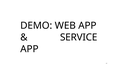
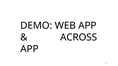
SERVICE: SERVICE -> ACROSS (79, 38)
